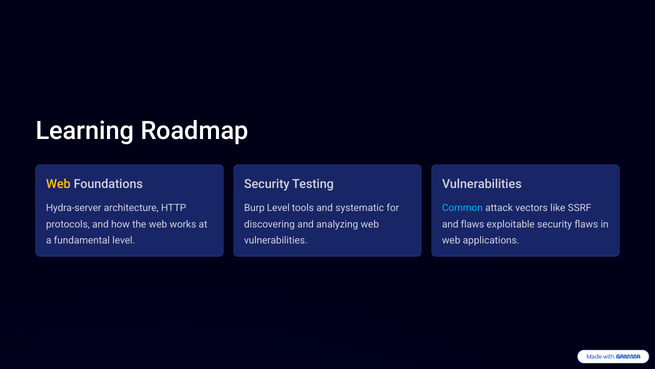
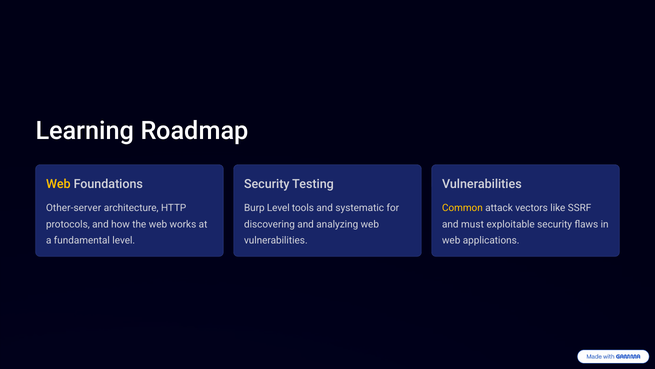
Hydra-server: Hydra-server -> Other-server (74, 208)
Common colour: light blue -> yellow (462, 208)
and flaws: flaws -> must (472, 224)
